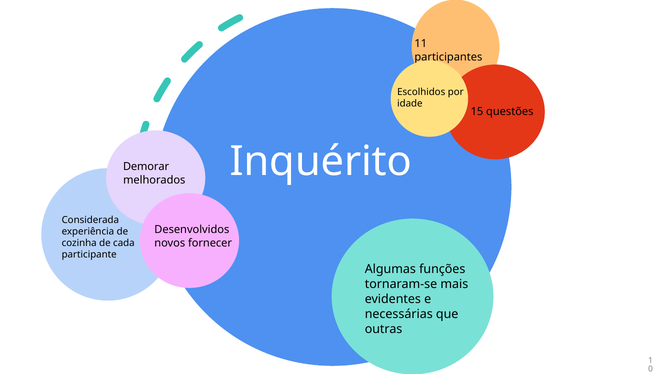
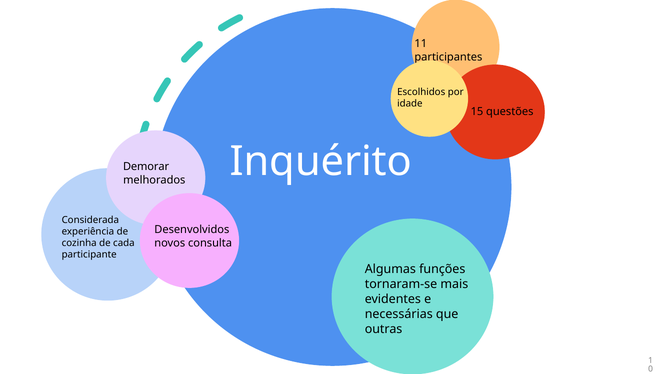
fornecer: fornecer -> consulta (210, 243)
